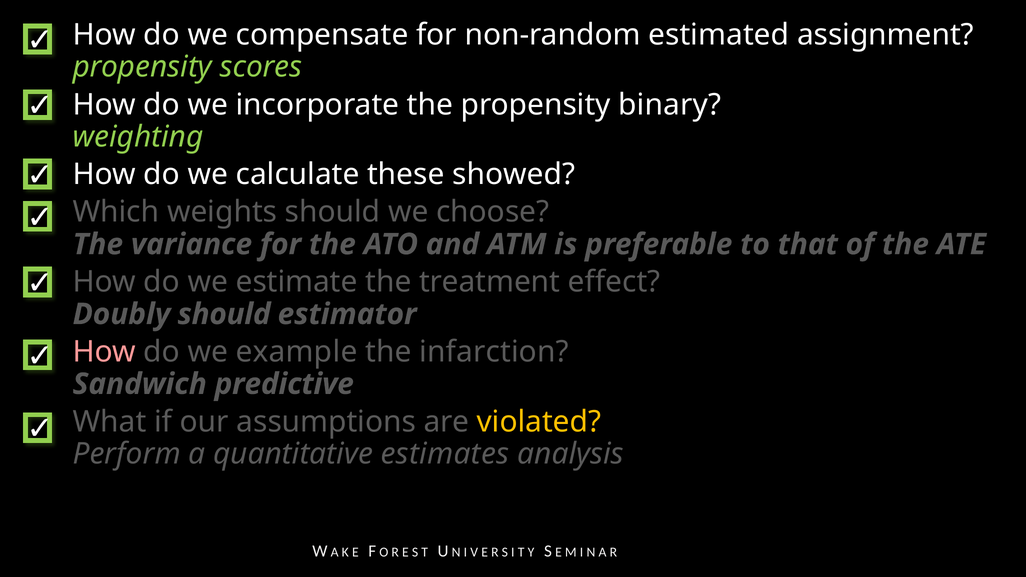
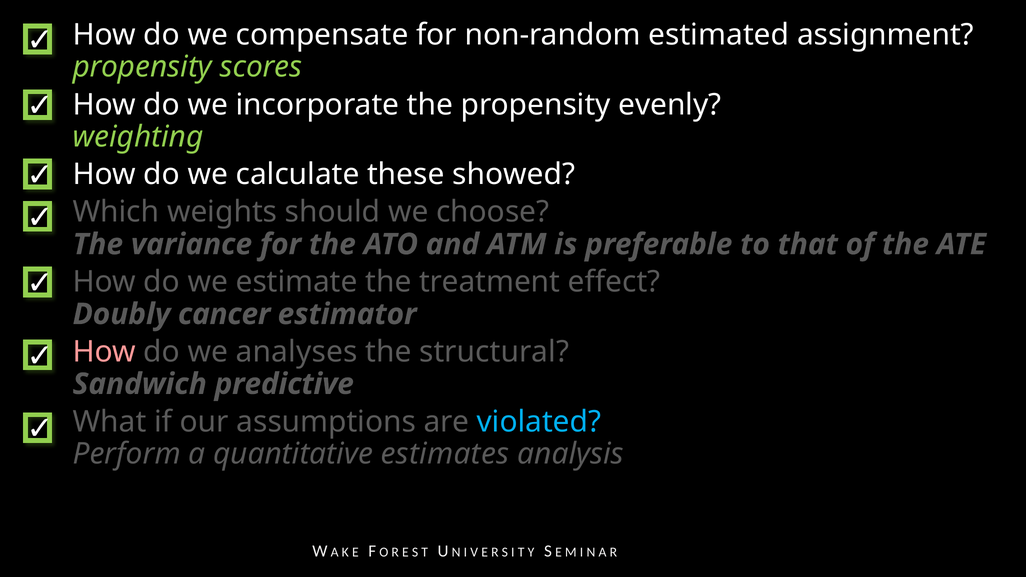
binary: binary -> evenly (670, 105)
Doubly should: should -> cancer (224, 314)
example: example -> analyses (297, 352)
infarction: infarction -> structural (494, 352)
violated colour: yellow -> light blue (539, 422)
